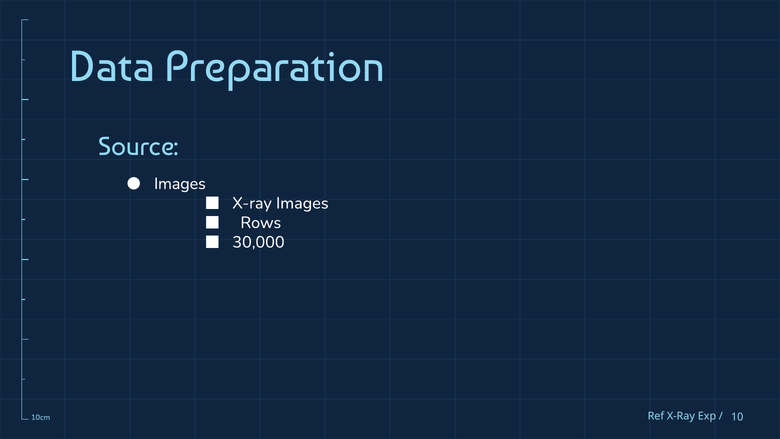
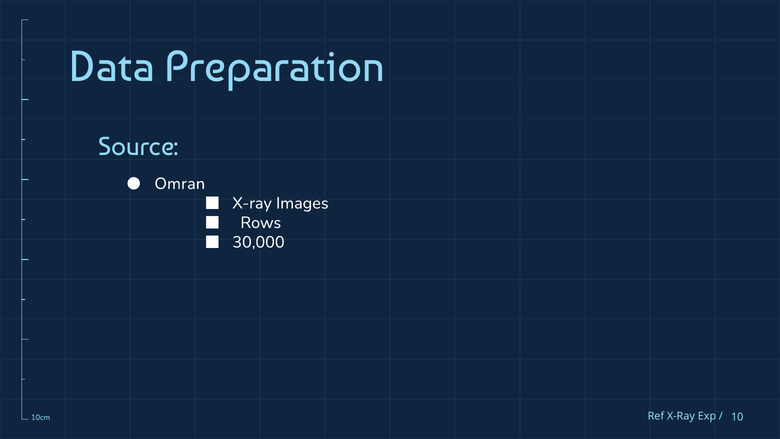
Images: Images -> Omran (180, 184)
